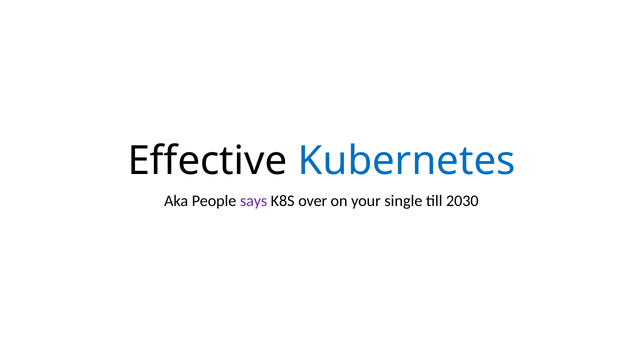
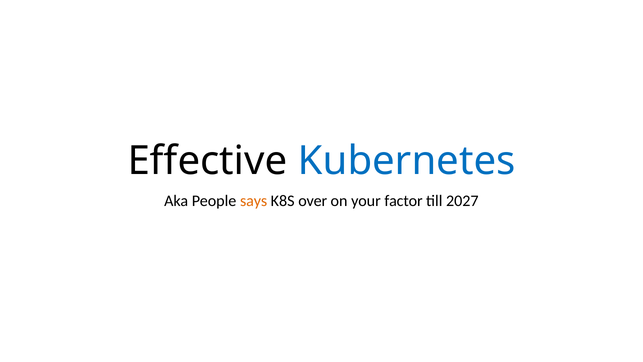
says colour: purple -> orange (254, 201)
single: single -> factor (403, 201)
2030: 2030 -> 2027 (462, 201)
